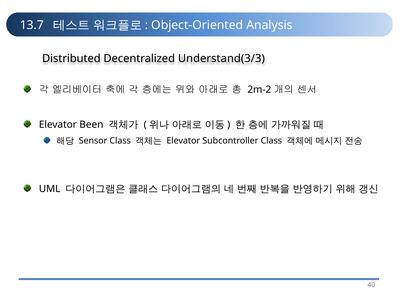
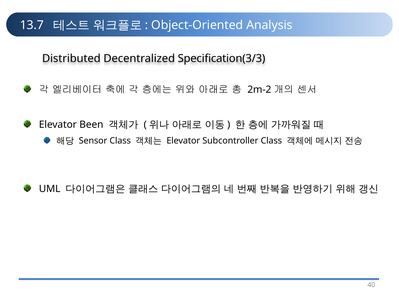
Understand(3/3: Understand(3/3 -> Specification(3/3 (221, 58)
